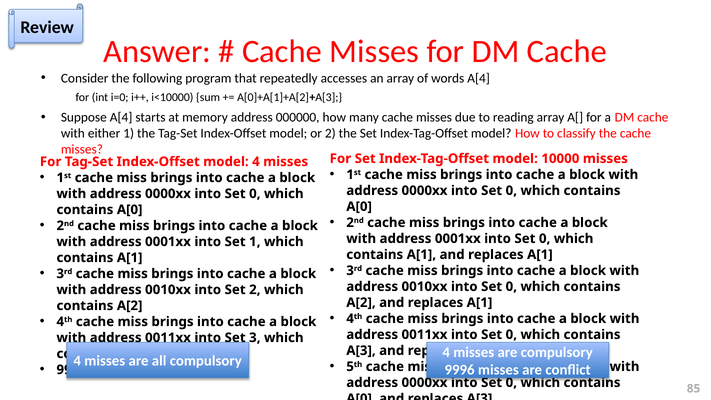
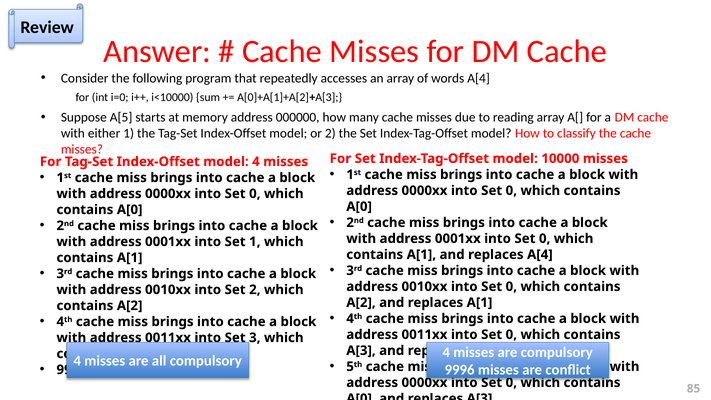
Suppose A[4: A[4 -> A[5 (121, 117)
A[1 and replaces A[1: A[1 -> A[4 (540, 255)
